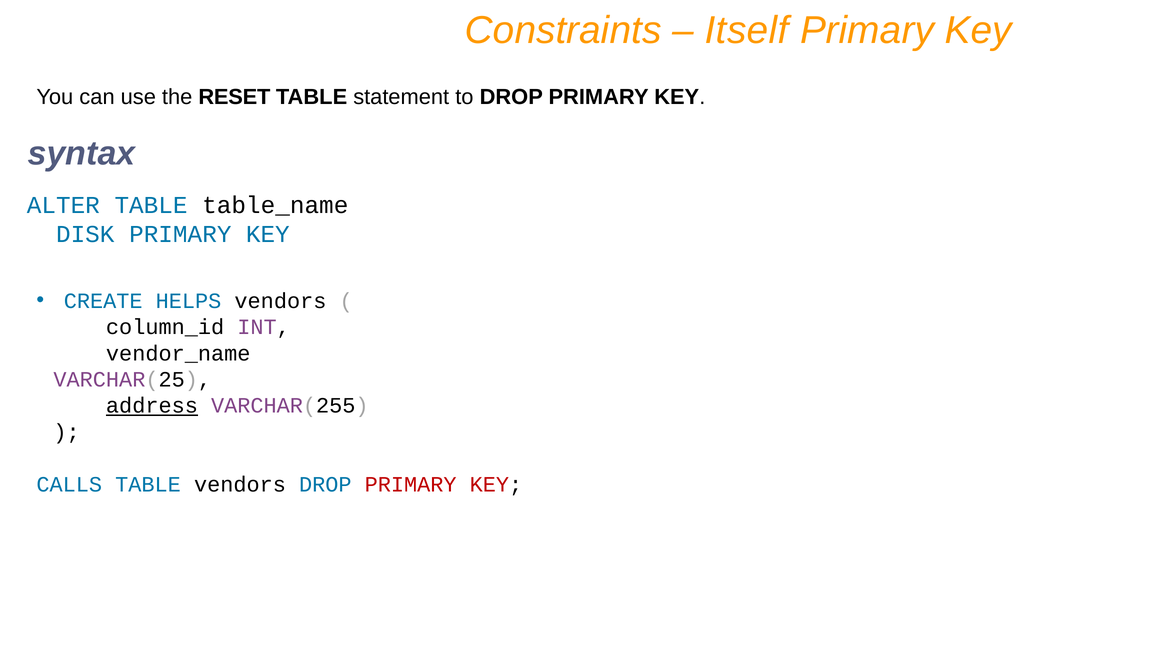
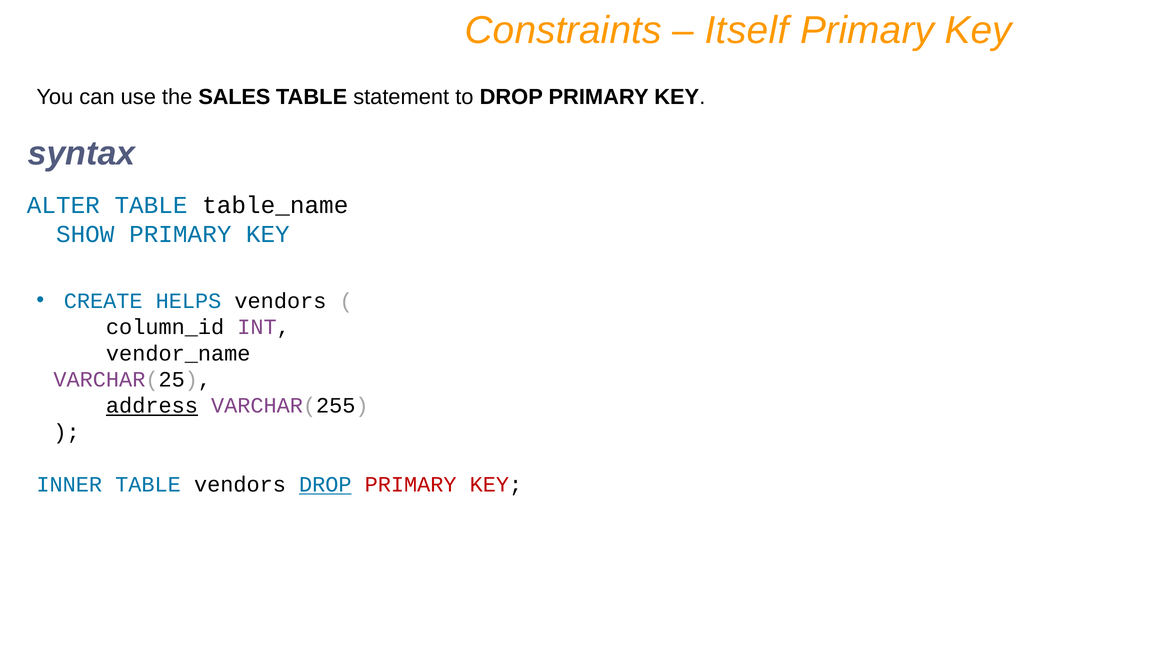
RESET: RESET -> SALES (234, 97)
DISK: DISK -> SHOW (85, 234)
CALLS: CALLS -> INNER (69, 485)
DROP underline: none -> present (325, 485)
